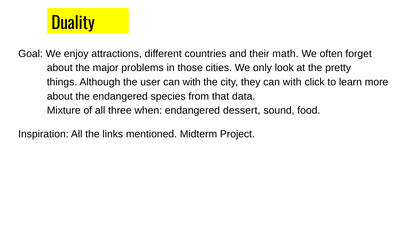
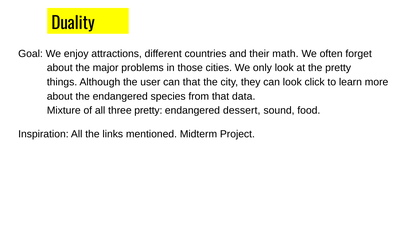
user can with: with -> that (192, 82)
they can with: with -> look (292, 82)
three when: when -> pretty (148, 111)
